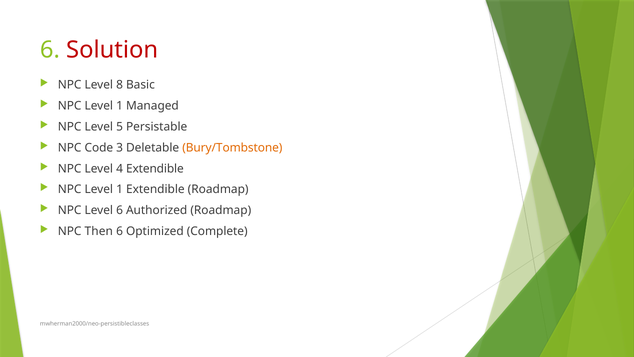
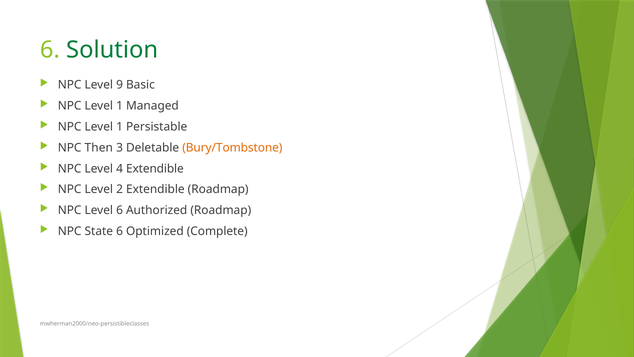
Solution colour: red -> green (112, 50)
8: 8 -> 9 (120, 85)
5: 5 -> 1 (120, 127)
Code: Code -> Then (99, 148)
1: 1 -> 2 (120, 189)
Then: Then -> State (99, 231)
